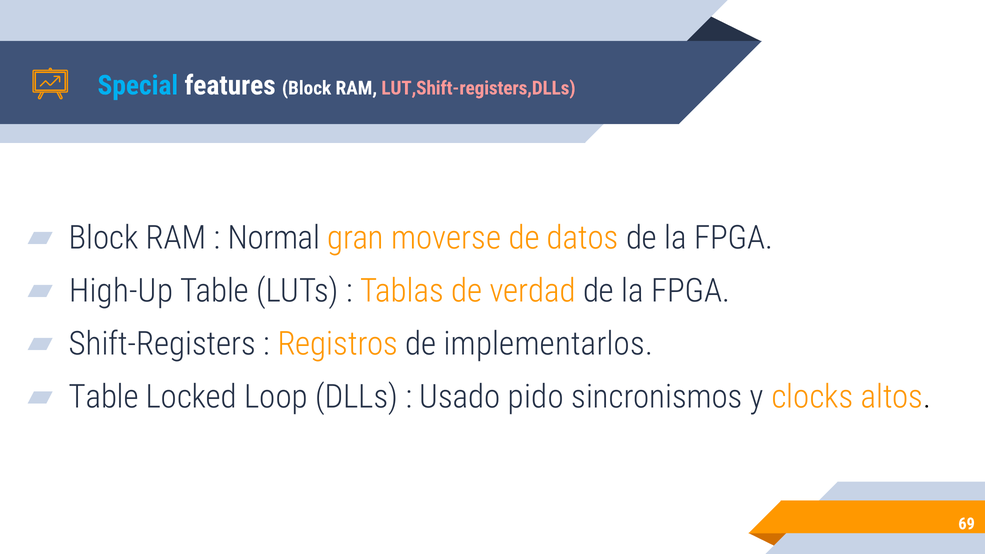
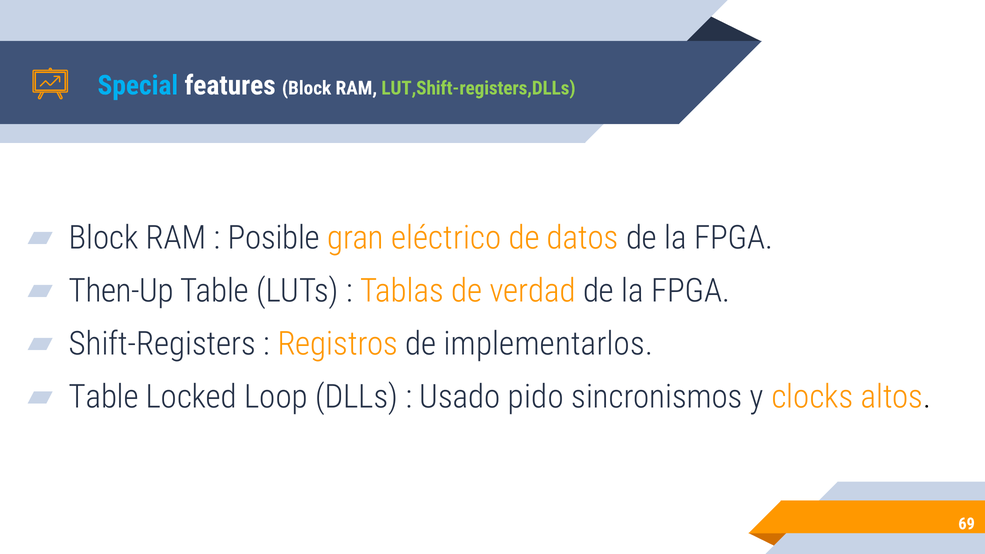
LUT,Shift-registers,DLLs colour: pink -> light green (478, 88)
Normal: Normal -> Posible (274, 238)
moverse: moverse -> eléctrico (446, 238)
High-Up: High-Up -> Then-Up (121, 291)
